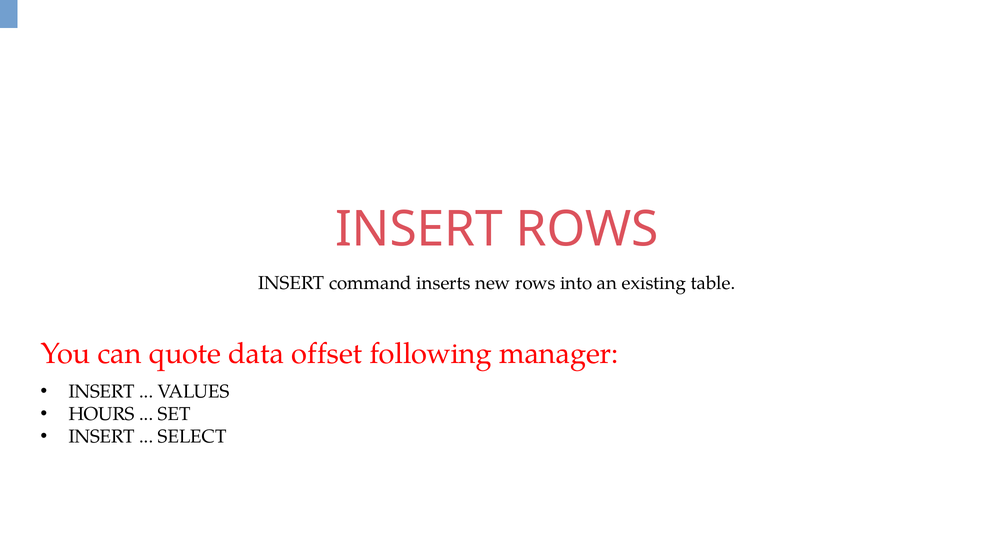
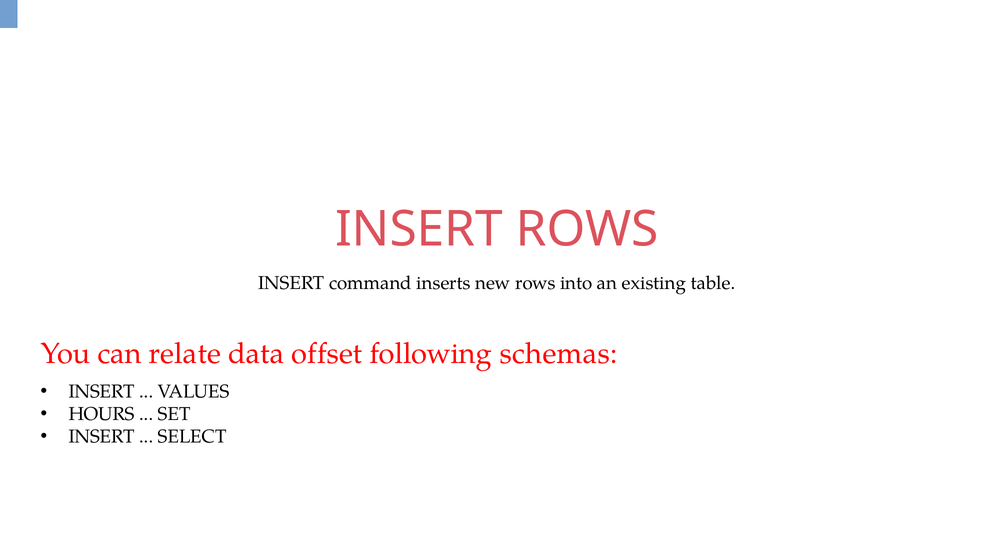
quote: quote -> relate (185, 354)
manager: manager -> schemas (559, 354)
